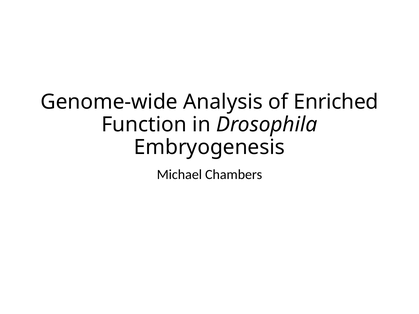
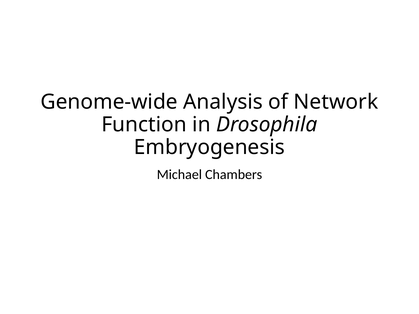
Enriched: Enriched -> Network (336, 102)
